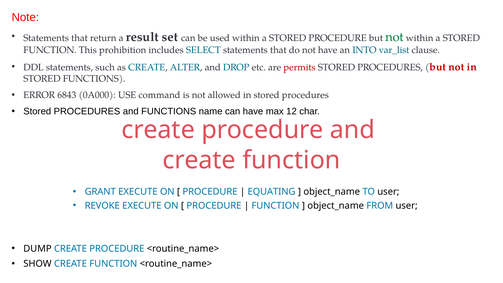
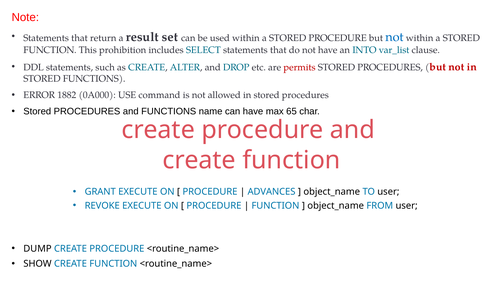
not colour: green -> blue (395, 37)
6843: 6843 -> 1882 (67, 95)
12: 12 -> 65 (292, 111)
EQUATING: EQUATING -> ADVANCES (272, 192)
